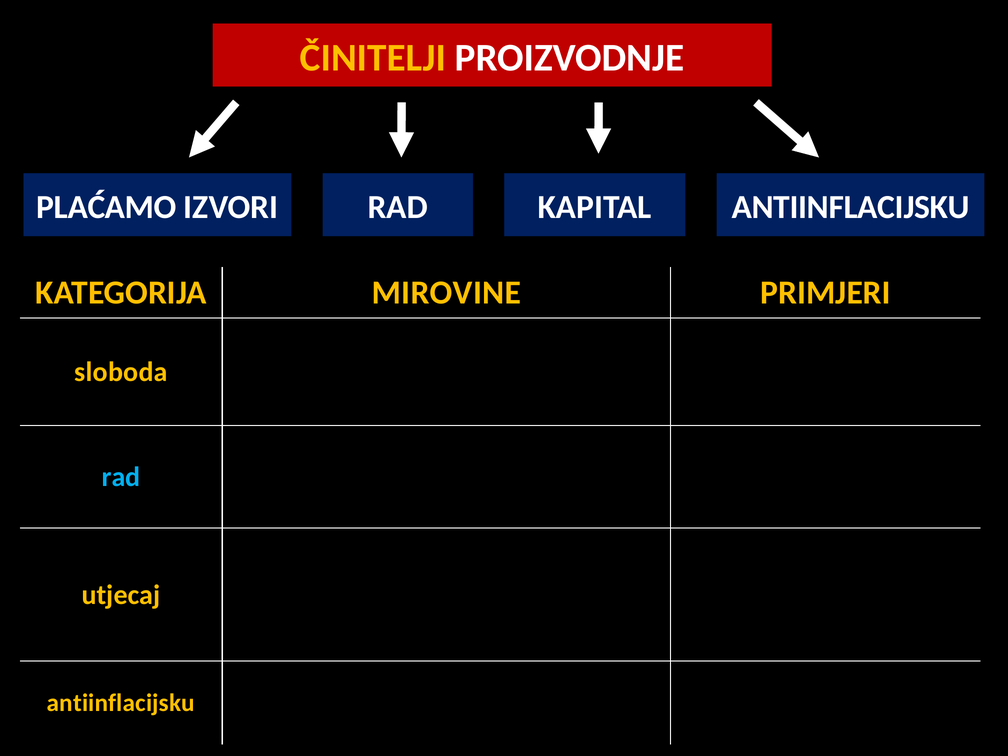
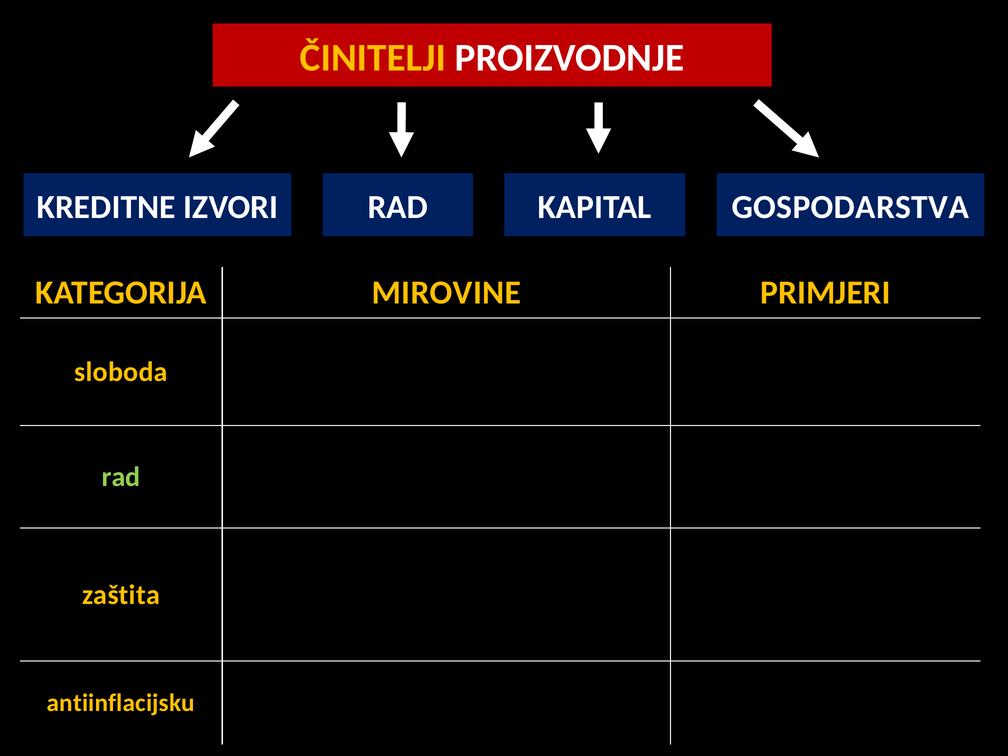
PLAĆAMO: PLAĆAMO -> KREDITNE (106, 207)
RAD KAPITAL ANTIINFLACIJSKU: ANTIINFLACIJSKU -> GOSPODARSTVA (850, 207)
rad colour: light blue -> light green (121, 477)
utjecaj: utjecaj -> zaštita (121, 595)
